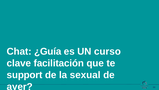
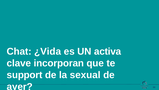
¿Guía: ¿Guía -> ¿Vida (48, 51)
curso: curso -> activa (108, 51)
facilitación: facilitación -> incorporan (59, 63)
